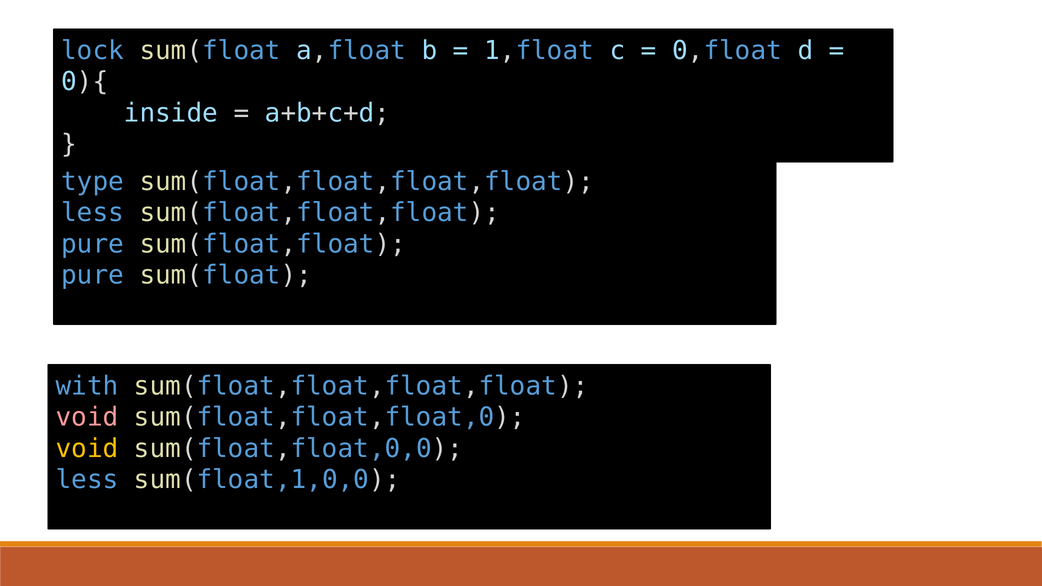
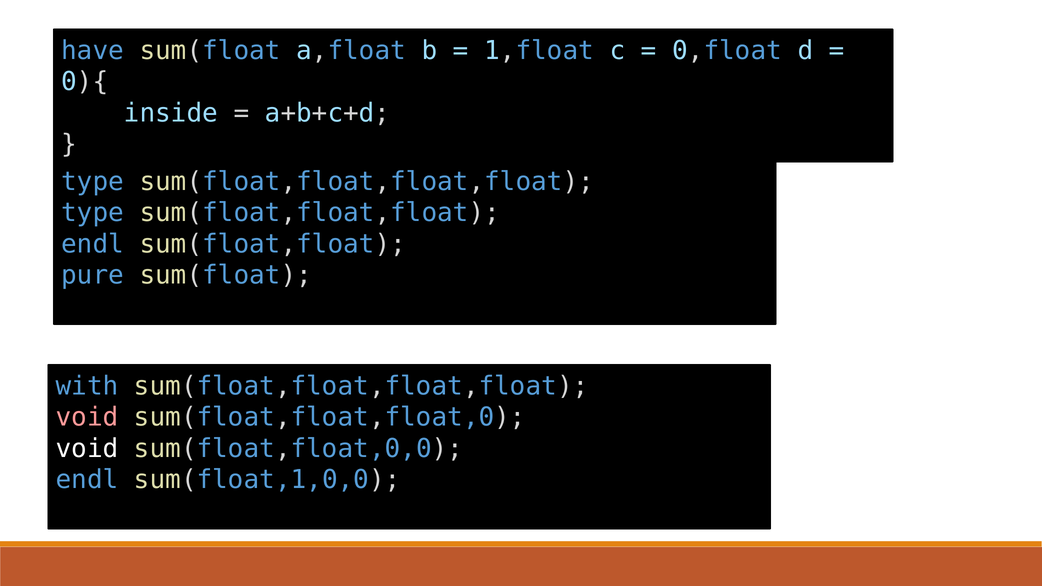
lock: lock -> have (93, 51)
less: less -> type (93, 213)
pure: pure -> endl (93, 244)
void colour: yellow -> white (87, 449)
less: less -> endl (87, 480)
